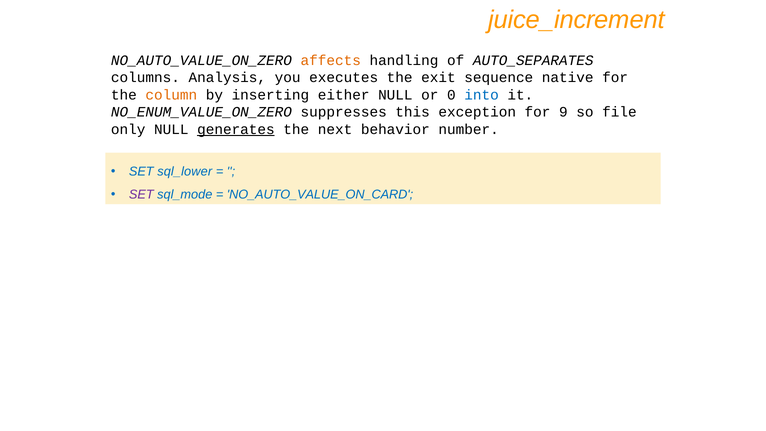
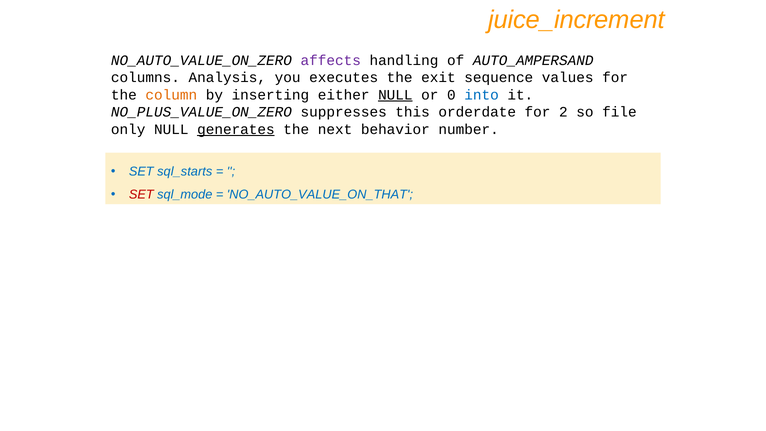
affects colour: orange -> purple (331, 60)
AUTO_SEPARATES: AUTO_SEPARATES -> AUTO_AMPERSAND (533, 60)
native: native -> values (568, 78)
NULL underline: none -> present (395, 95)
NO_ENUM_VALUE_ON_ZERO: NO_ENUM_VALUE_ON_ZERO -> NO_PLUS_VALUE_ON_ZERO (201, 112)
exception: exception -> orderdate (477, 112)
9: 9 -> 2 (563, 112)
sql_lower: sql_lower -> sql_starts (185, 172)
SET colour: purple -> red (141, 195)
NO_AUTO_VALUE_ON_CARD: NO_AUTO_VALUE_ON_CARD -> NO_AUTO_VALUE_ON_THAT (320, 195)
